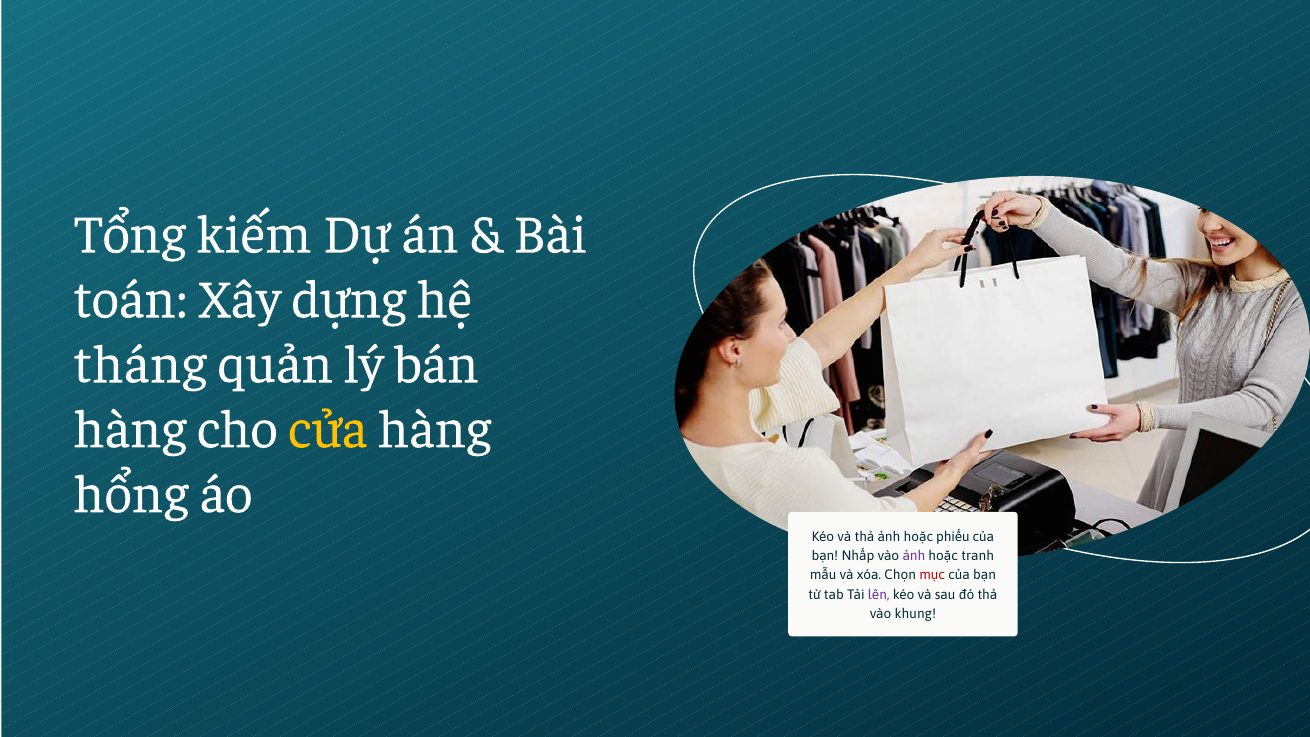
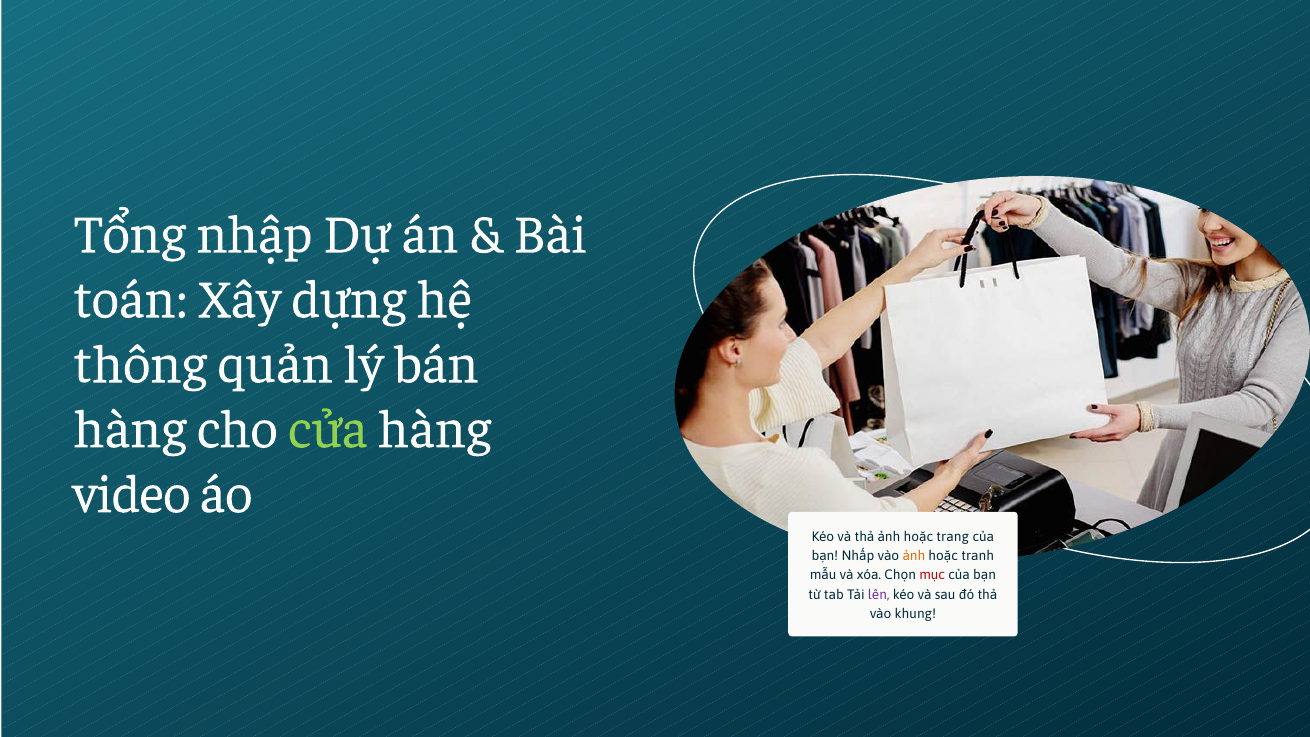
kiếm: kiếm -> nhập (254, 235)
tháng: tháng -> thông (140, 365)
cửa colour: yellow -> light green (328, 430)
hổng: hổng -> video (131, 494)
phiếu: phiếu -> trang (953, 537)
ảnh colour: purple -> orange (914, 556)
